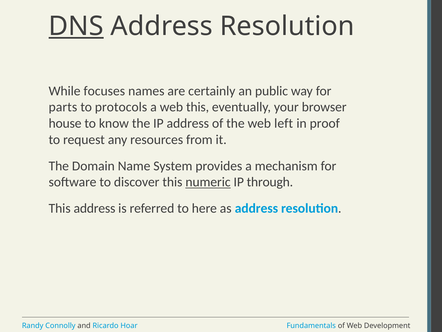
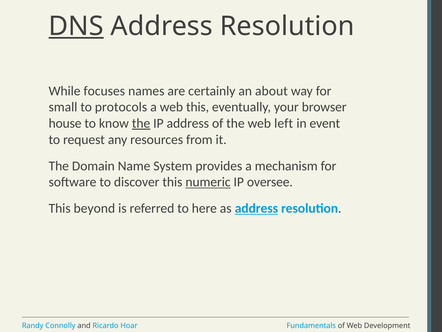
public: public -> about (271, 91)
parts: parts -> small (63, 107)
the underline: none -> present (141, 123)
proof: proof -> event (325, 123)
through: through -> oversee (270, 182)
This address: address -> beyond (94, 208)
address underline: none -> present (256, 208)
